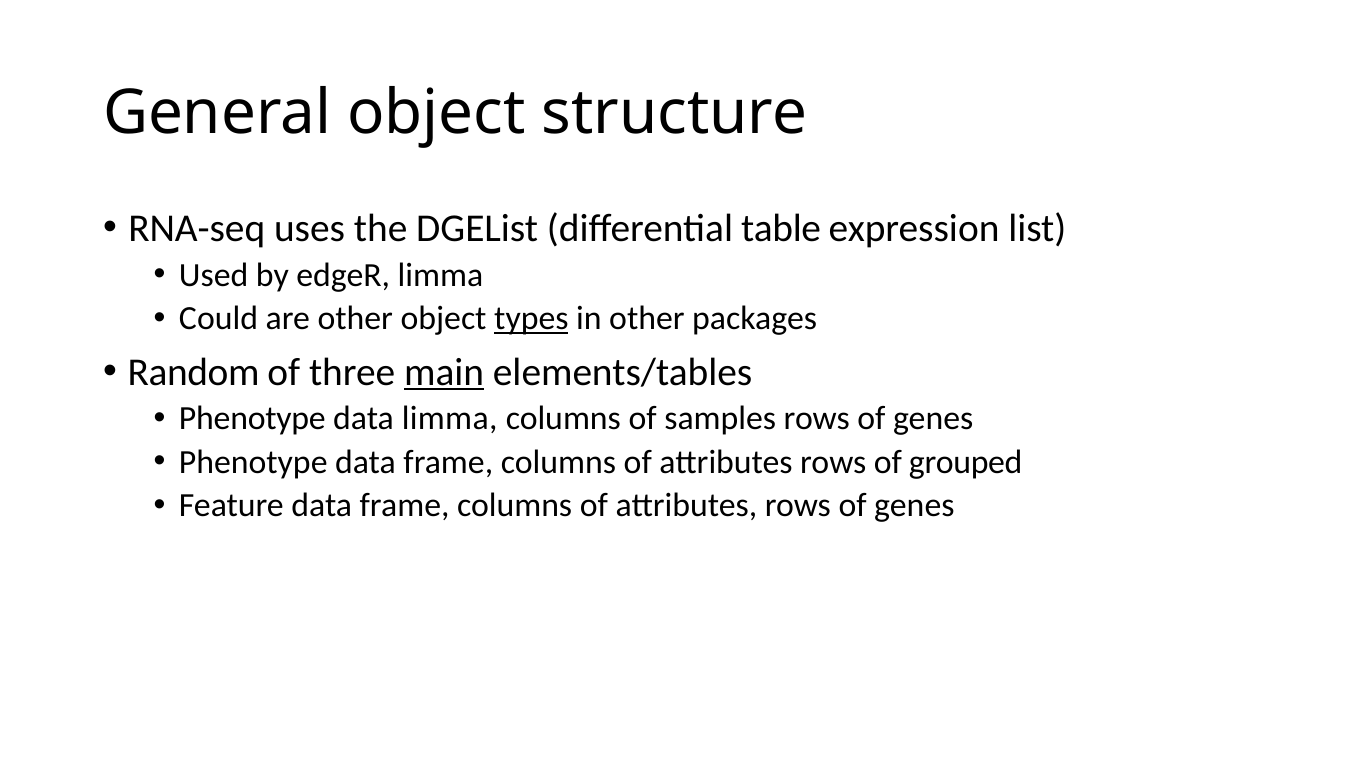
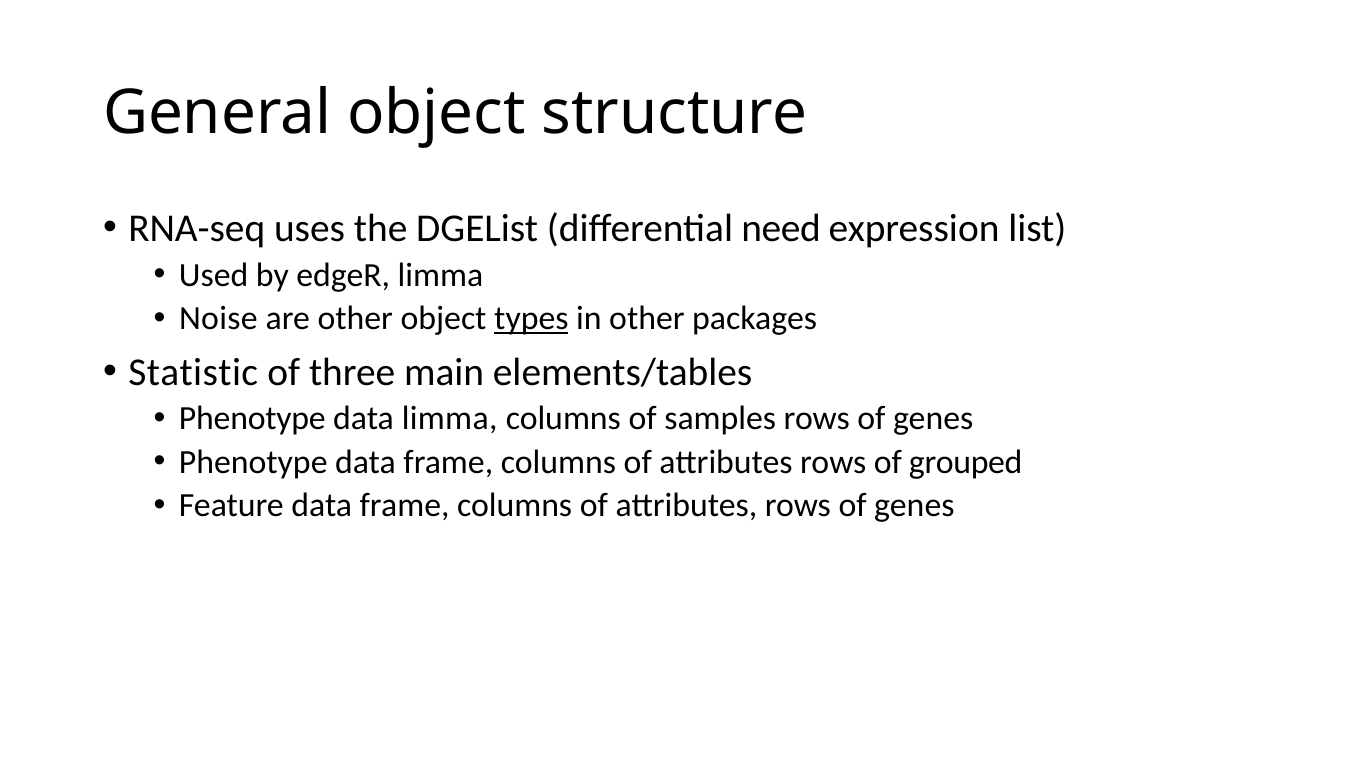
table: table -> need (781, 228)
Could: Could -> Noise (218, 318)
Random: Random -> Statistic (193, 372)
main underline: present -> none (444, 372)
